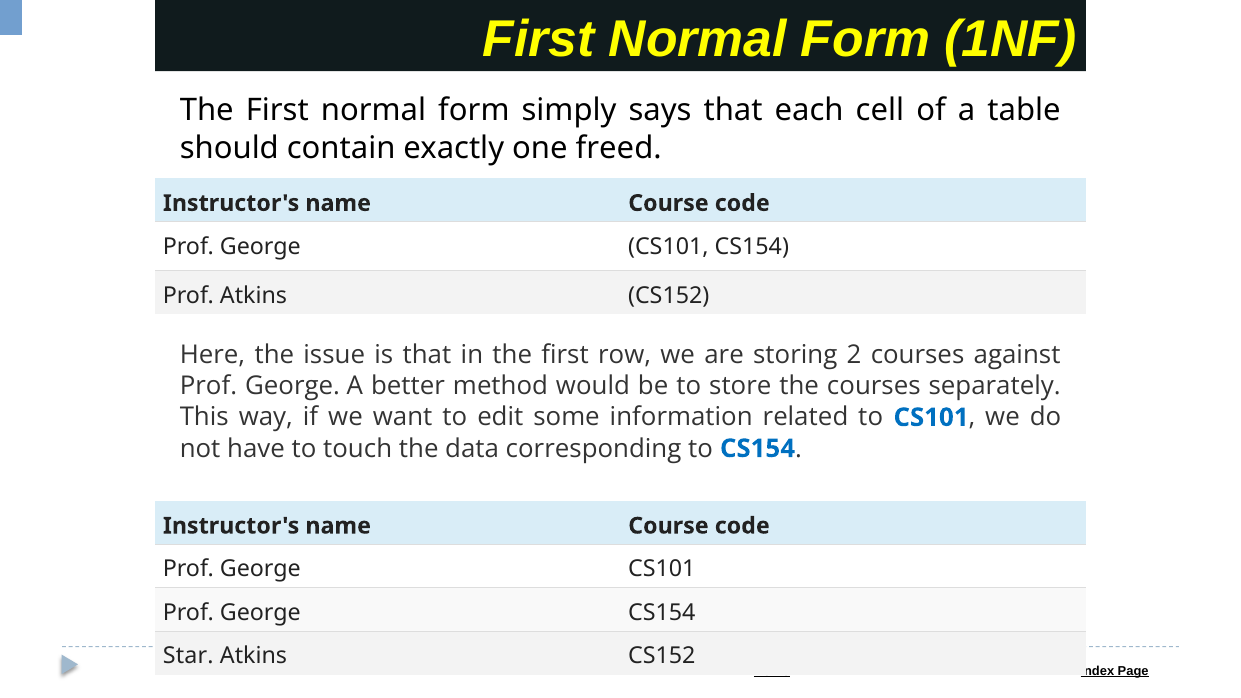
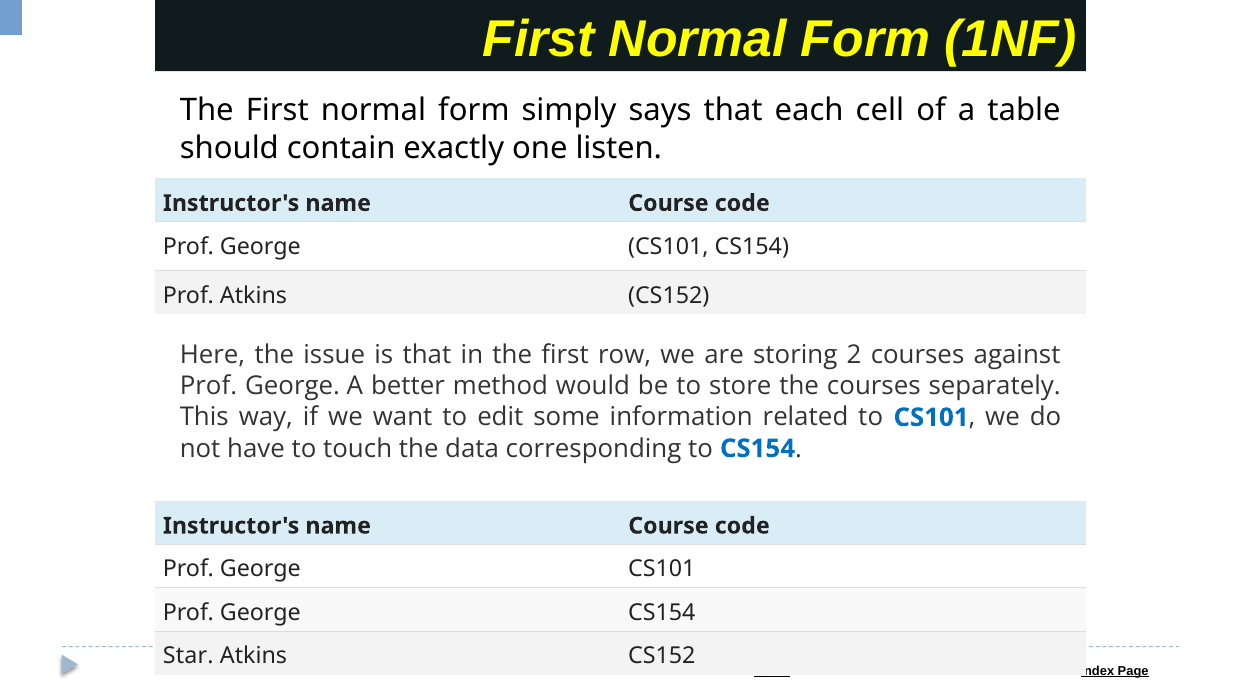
freed: freed -> listen (619, 148)
